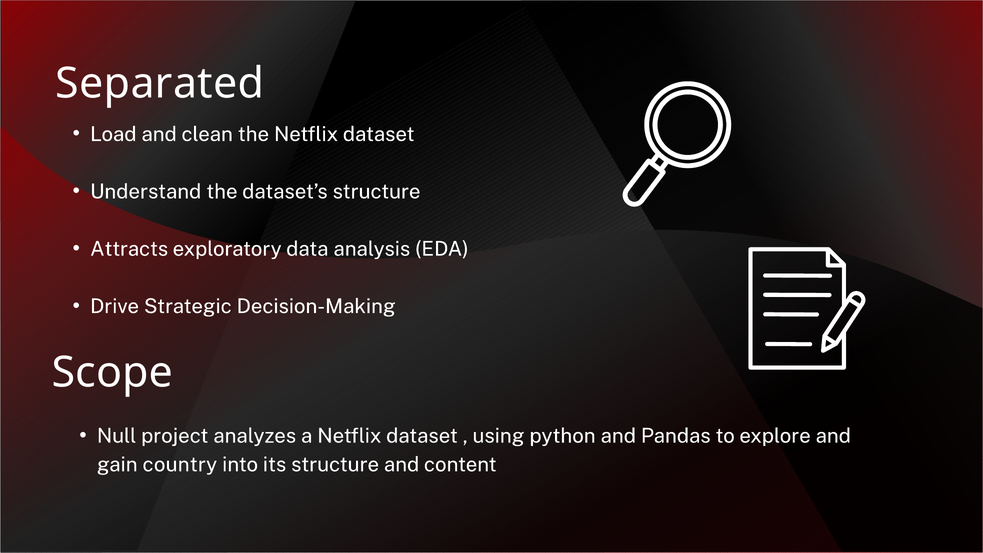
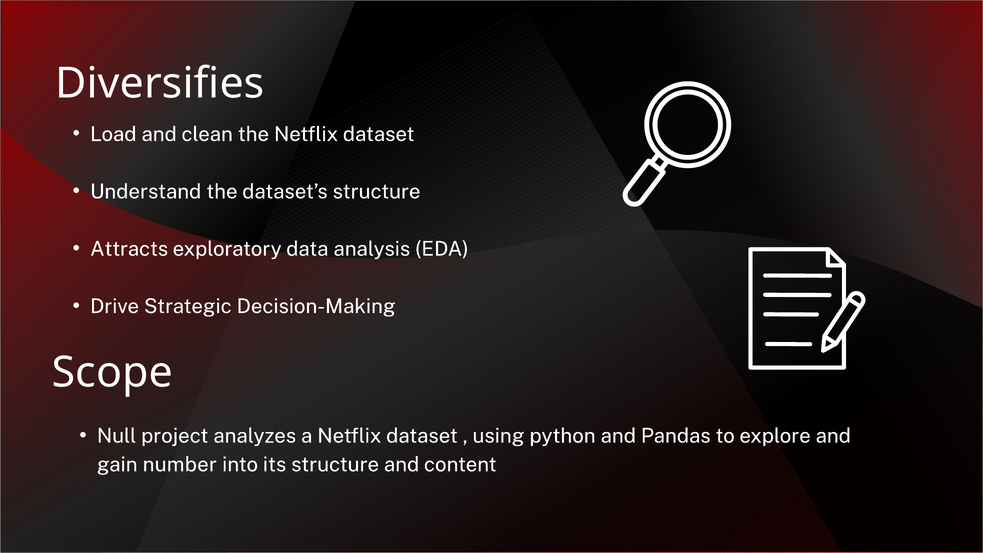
Separated: Separated -> Diversifies (160, 84)
country: country -> number (180, 465)
